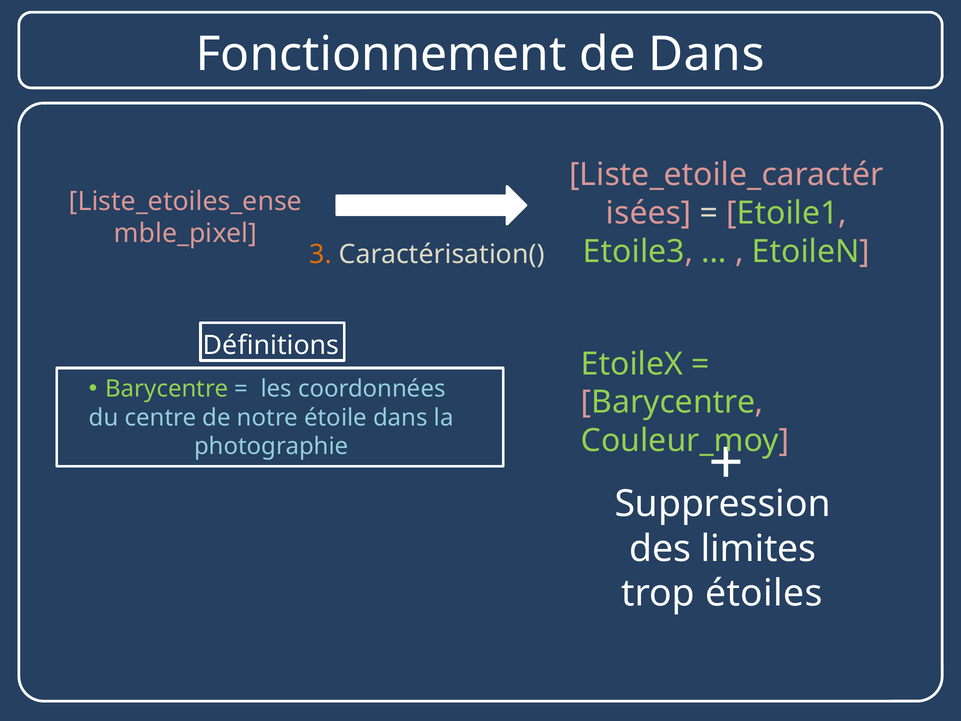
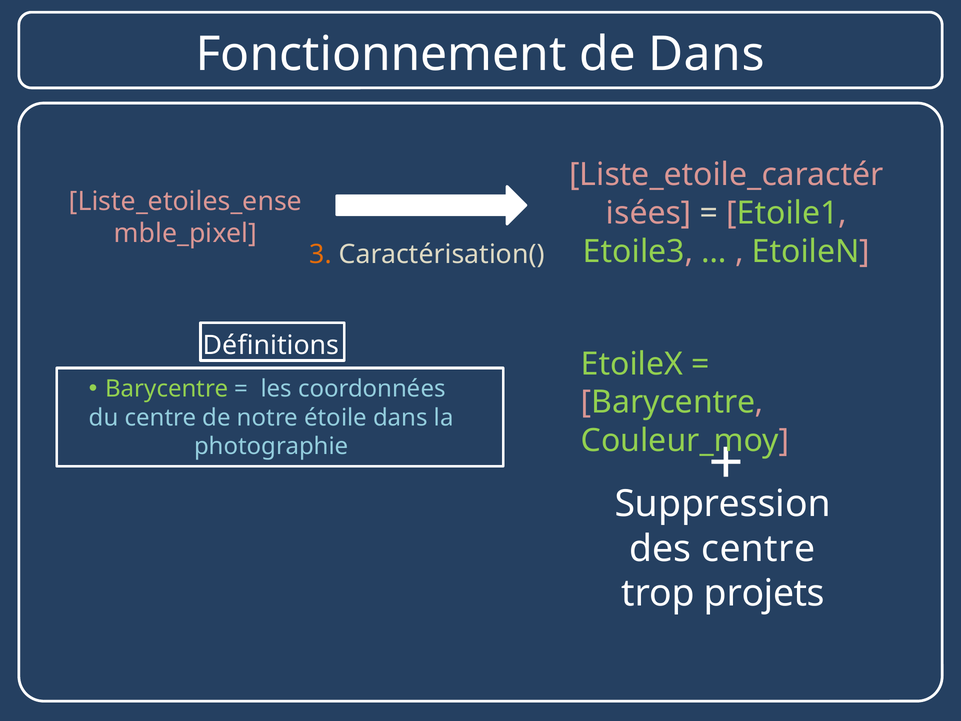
des limites: limites -> centre (758, 548)
étoiles: étoiles -> projets (764, 593)
